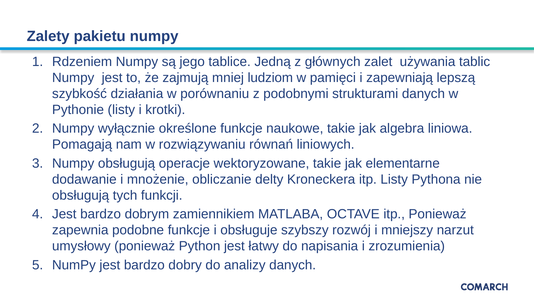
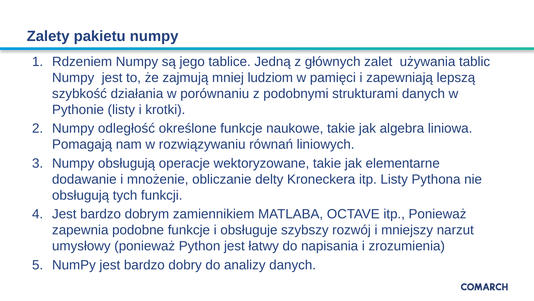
wyłącznie: wyłącznie -> odległość (126, 128)
